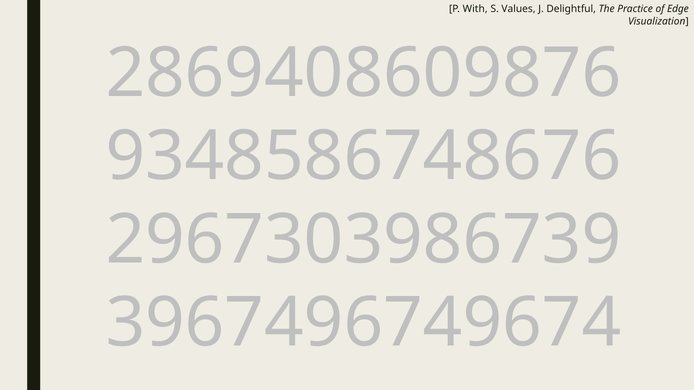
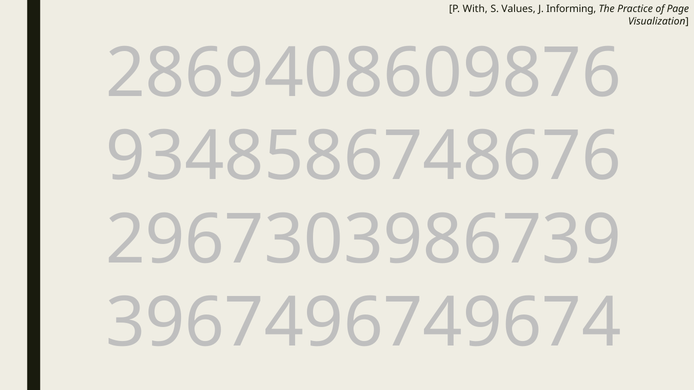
Delightful: Delightful -> Informing (571, 9)
Edge: Edge -> Page (678, 9)
